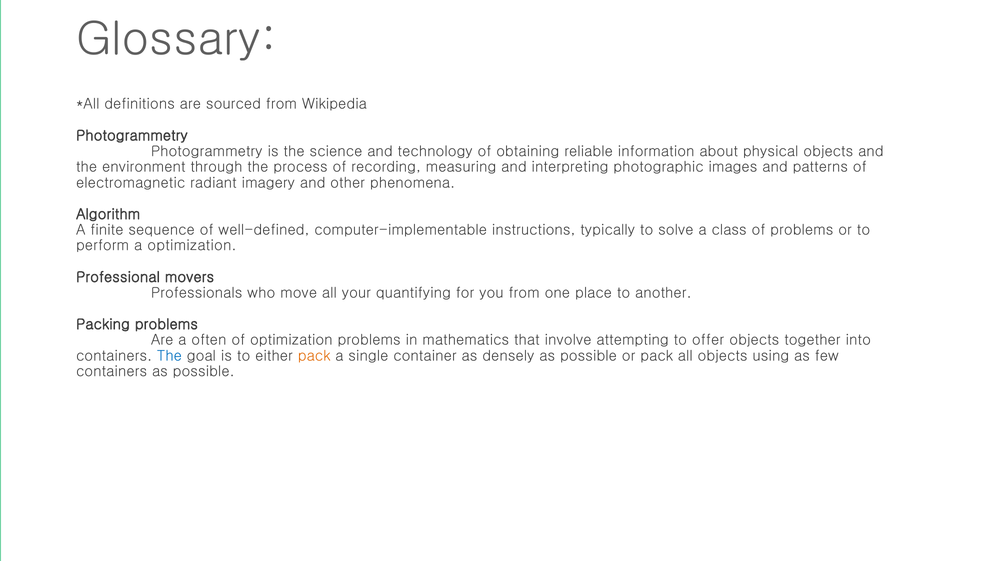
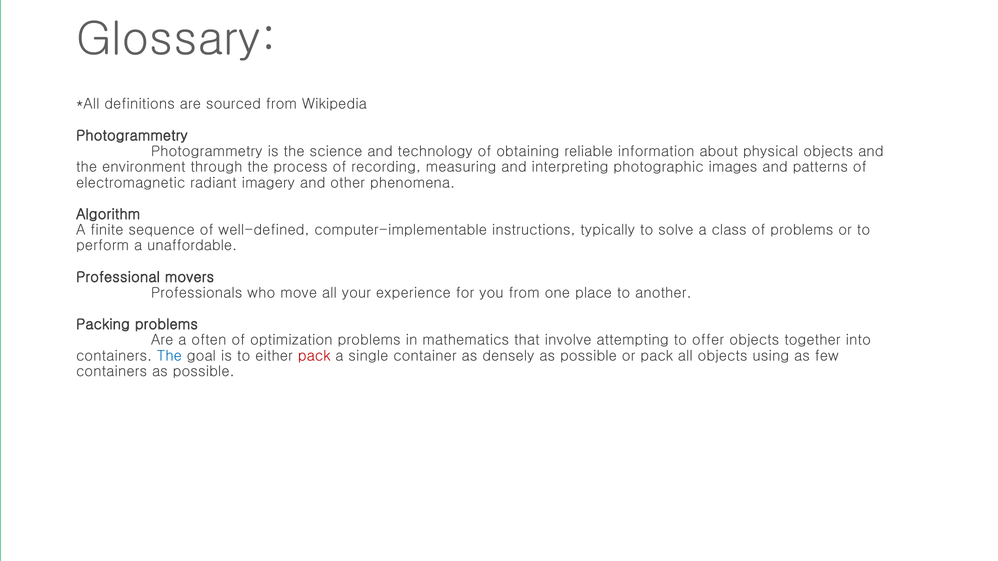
a optimization: optimization -> unaffordable (192, 246)
quantifying: quantifying -> experience (413, 293)
pack colour: orange -> red (314, 356)
